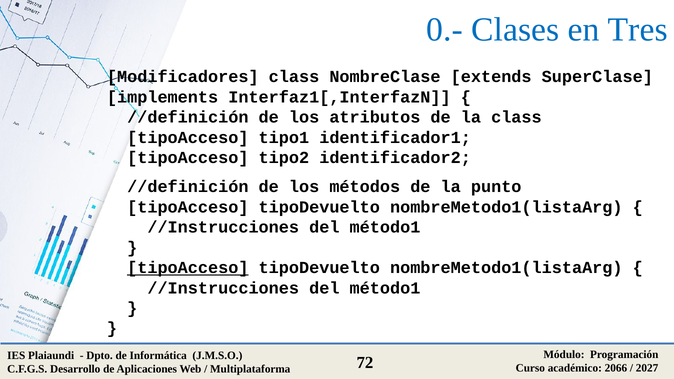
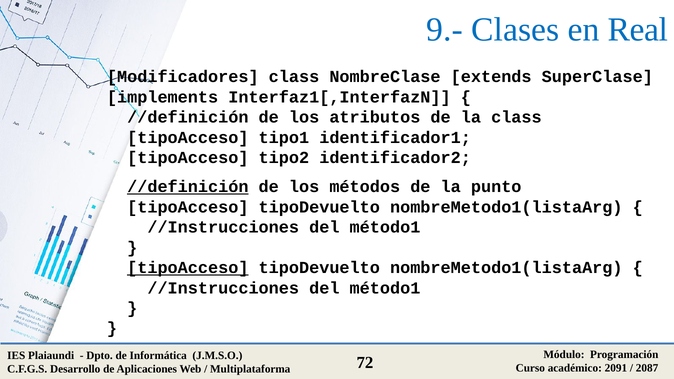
0.-: 0.- -> 9.- (445, 30)
Tres: Tres -> Real (638, 30)
//definición underline: none -> present (188, 187)
2066: 2066 -> 2091 (616, 368)
2027: 2027 -> 2087 (647, 368)
